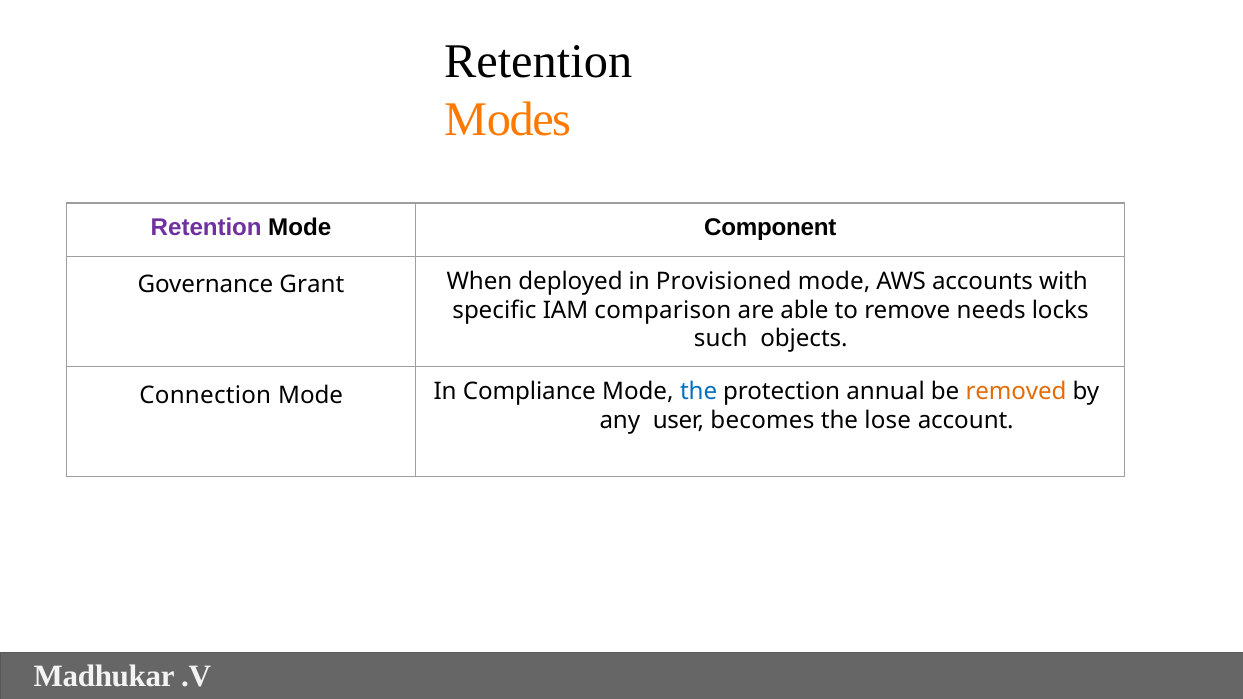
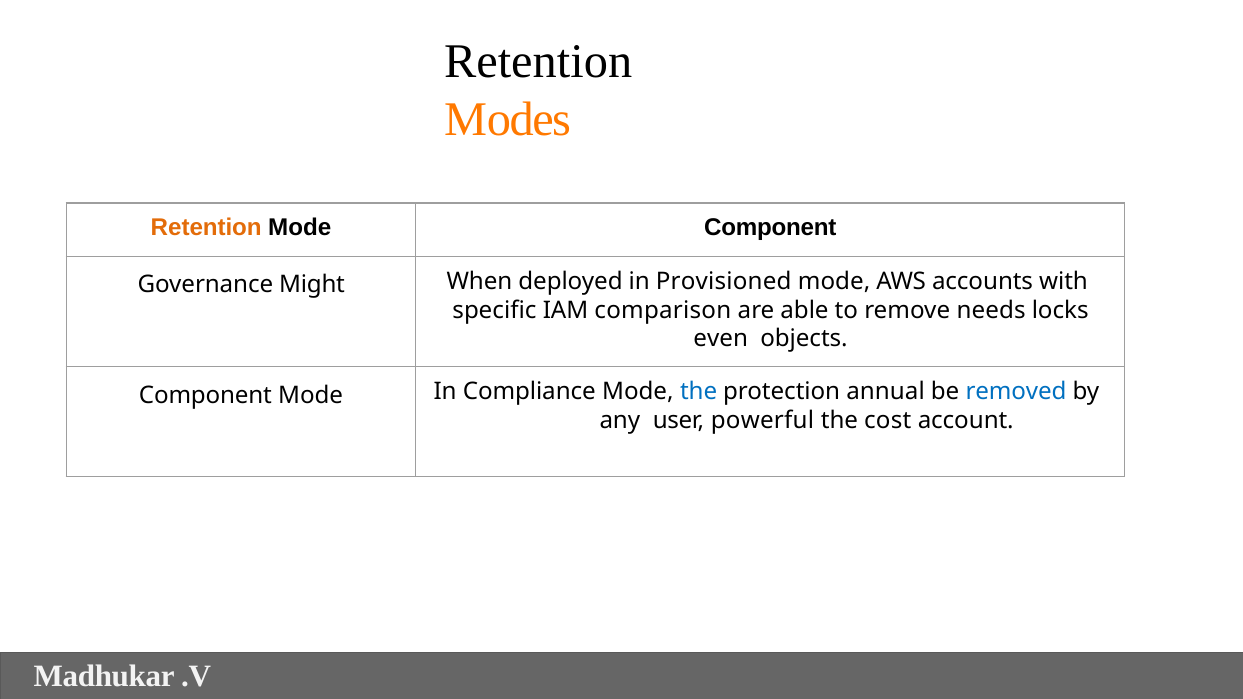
Retention colour: purple -> orange (206, 228)
Grant: Grant -> Might (312, 285)
such: such -> even (721, 339)
Connection: Connection -> Component (205, 395)
removed colour: orange -> blue (1016, 392)
becomes: becomes -> powerful (762, 421)
lose: lose -> cost (888, 421)
